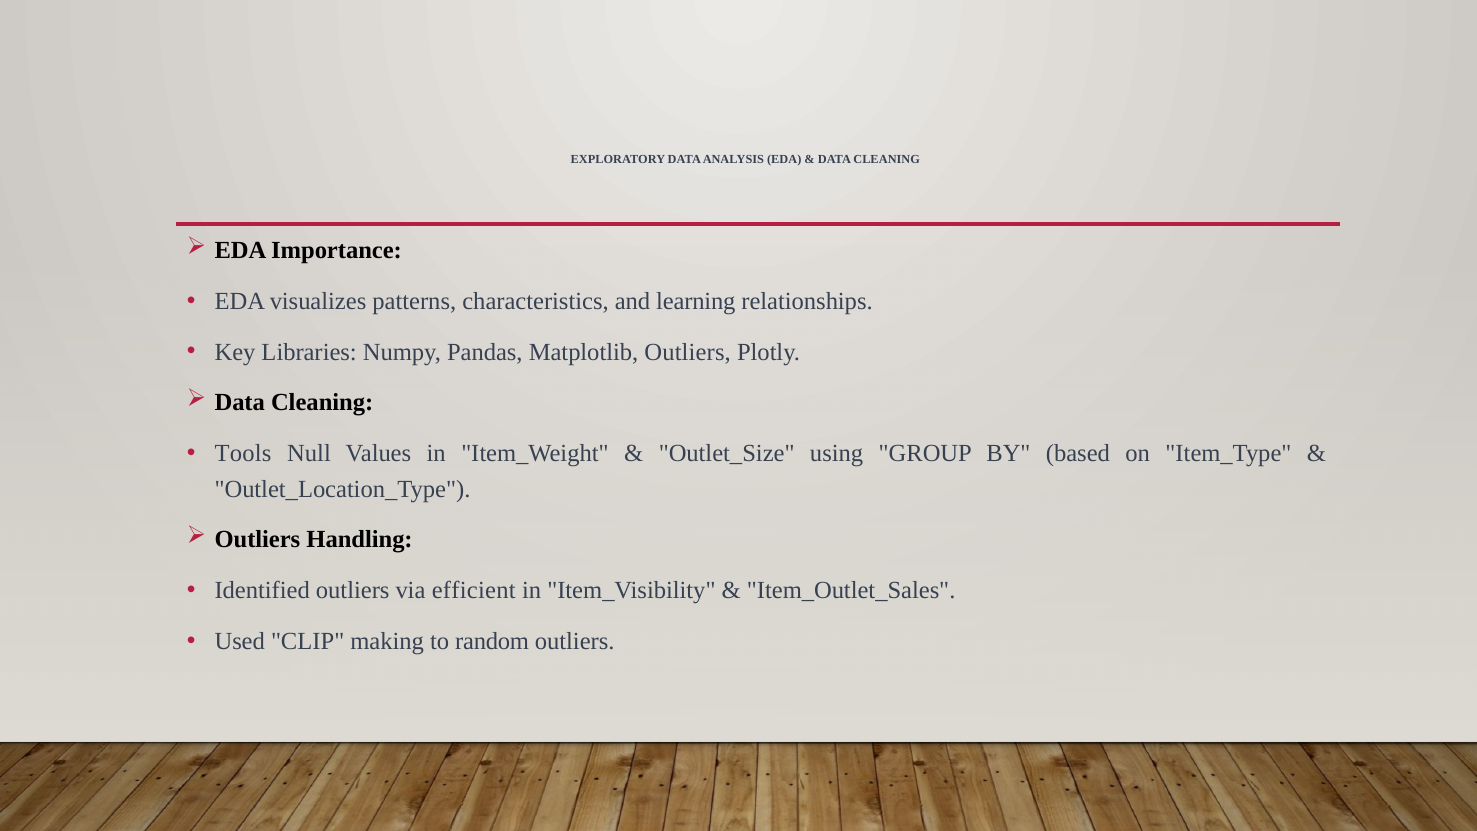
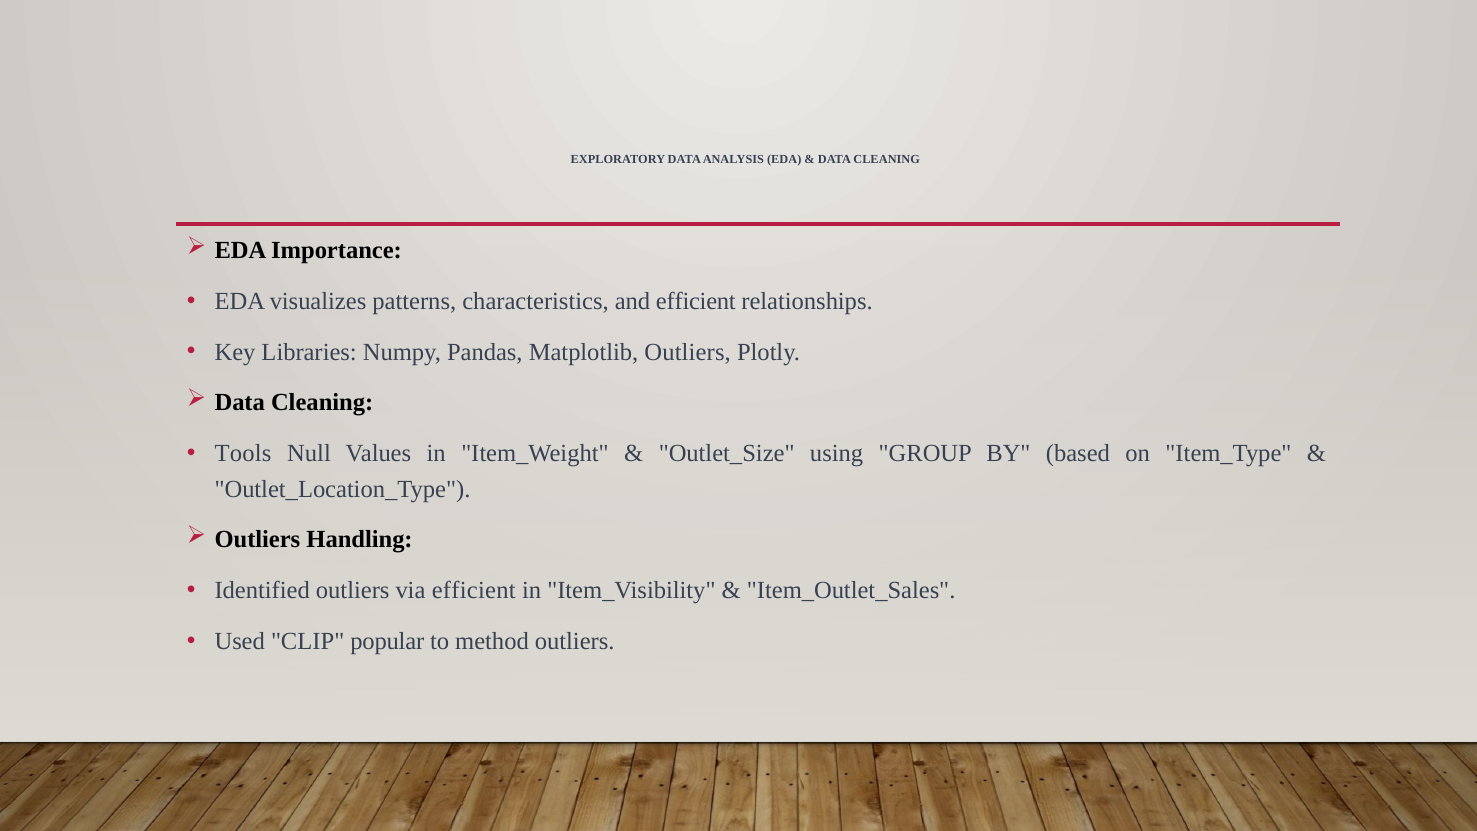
and learning: learning -> efficient (696, 301)
making: making -> popular (387, 641)
random: random -> method (492, 641)
